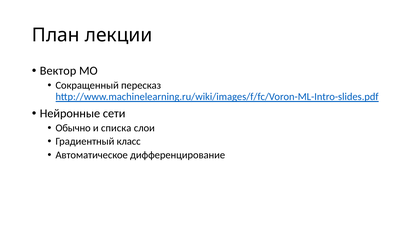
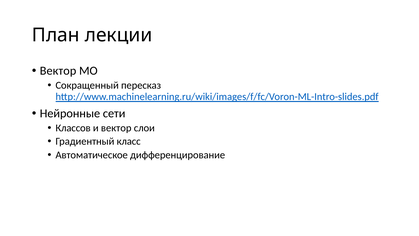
Обычно: Обычно -> Классов (73, 128)
и списка: списка -> вектор (116, 128)
